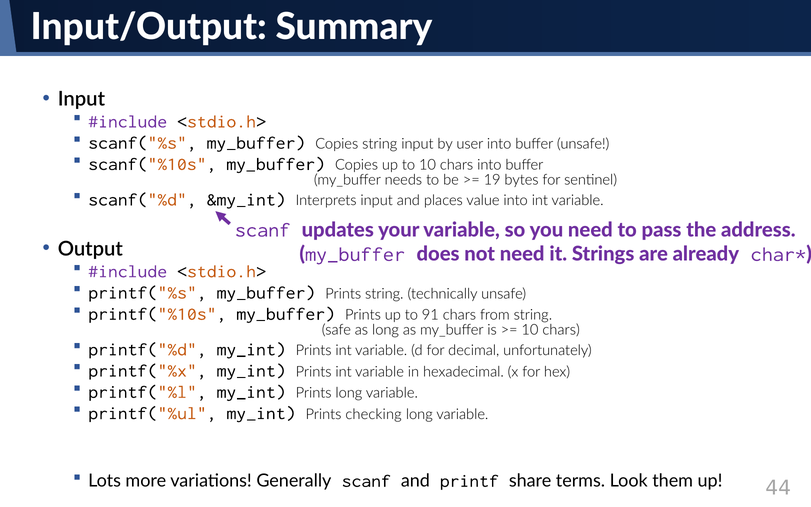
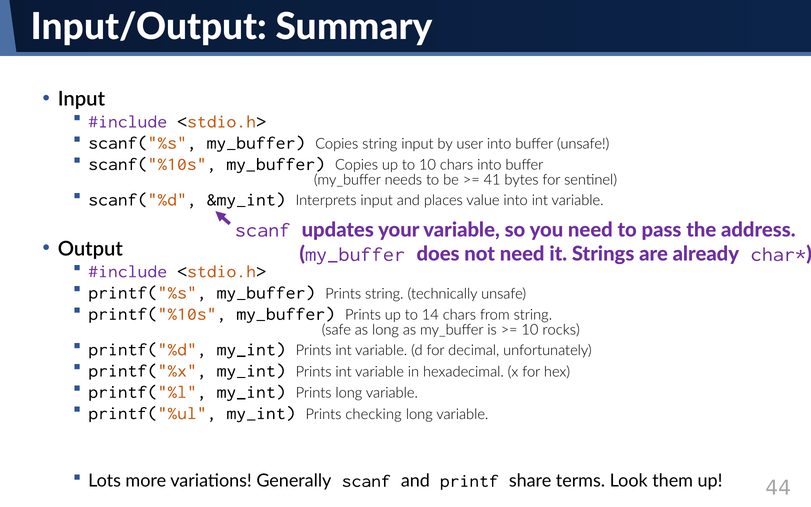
19: 19 -> 41 (492, 180)
91: 91 -> 14 (430, 315)
chars: chars -> rocks (561, 330)
